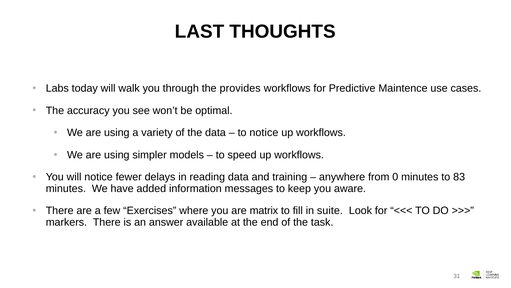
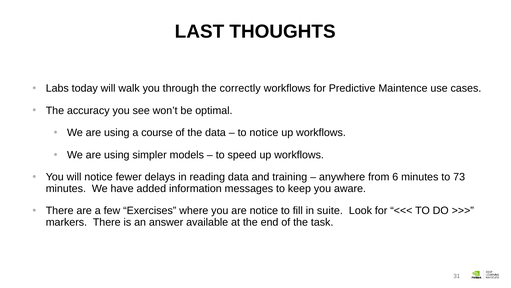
provides: provides -> correctly (240, 88)
variety: variety -> course (157, 132)
0: 0 -> 6 (395, 177)
83: 83 -> 73 (459, 177)
are matrix: matrix -> notice (264, 210)
